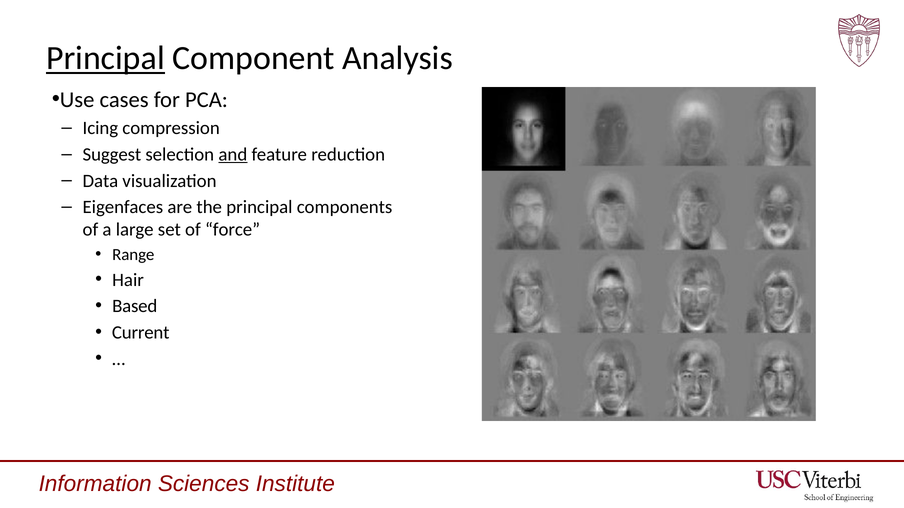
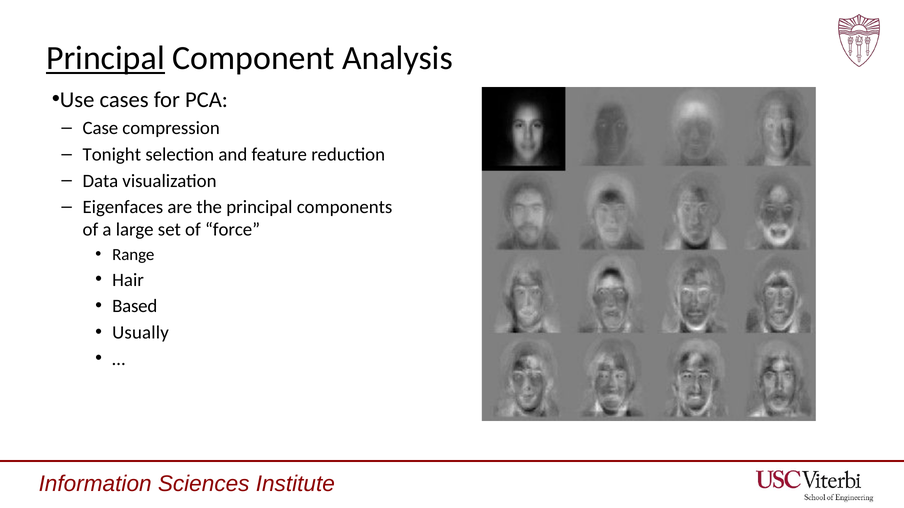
Icing: Icing -> Case (100, 128)
Suggest: Suggest -> Tonight (112, 155)
and underline: present -> none (233, 155)
Current: Current -> Usually (141, 333)
